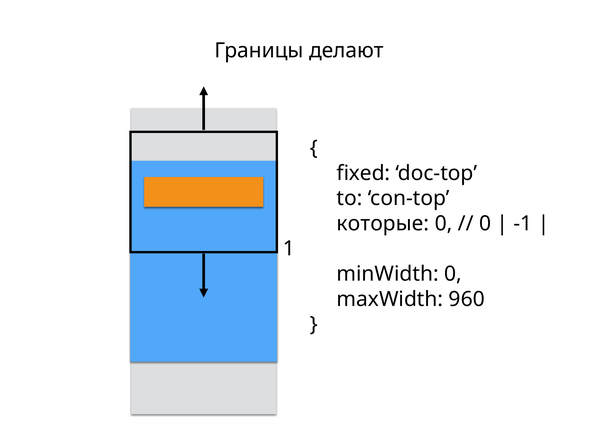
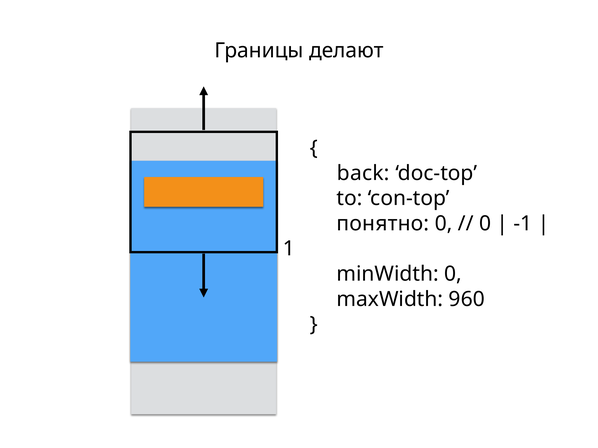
fixed: fixed -> back (363, 173)
которые: которые -> понятно (383, 224)
